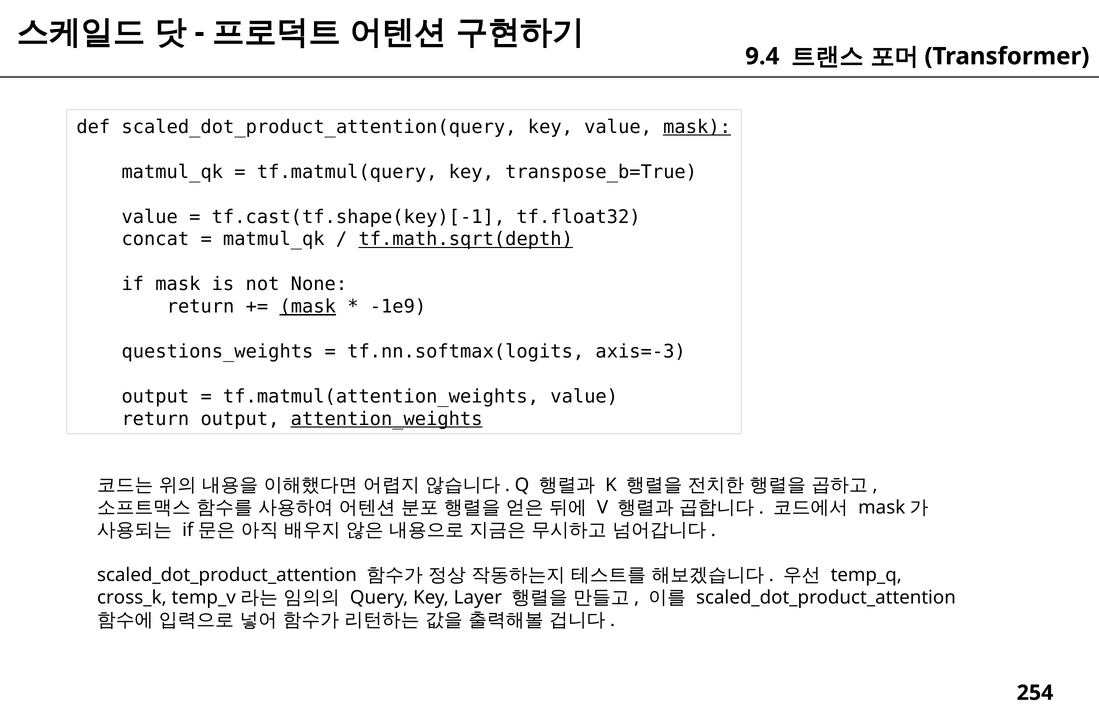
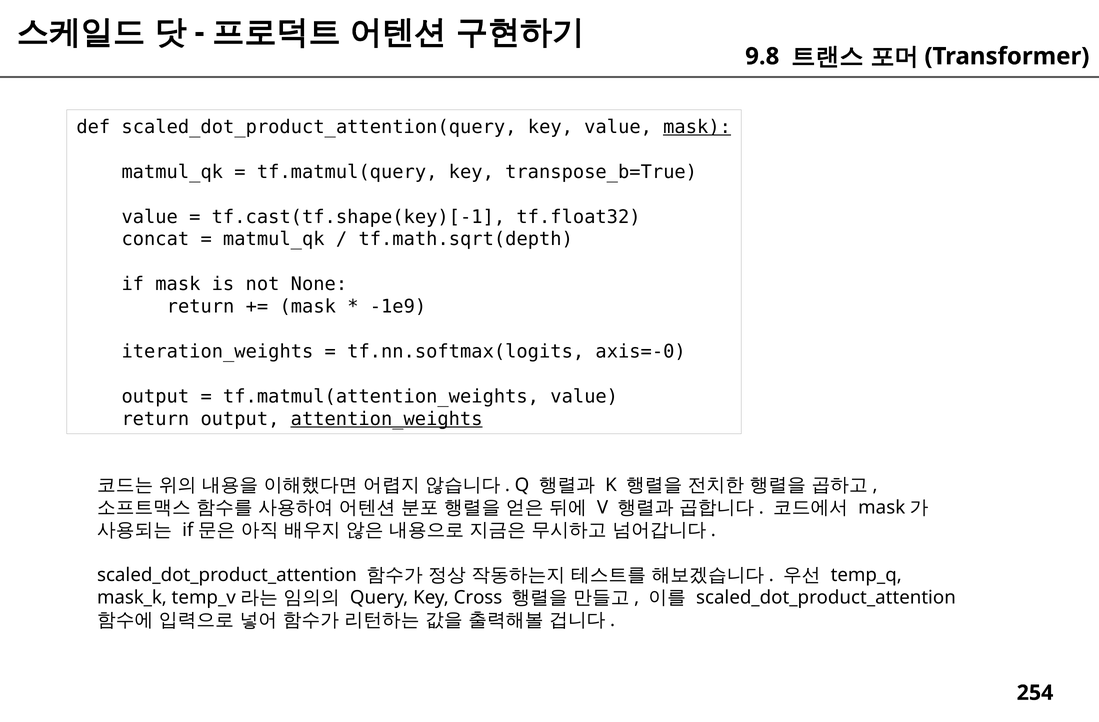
9.4: 9.4 -> 9.8 (762, 56)
tf.math.sqrt(depth underline: present -> none (466, 239)
mask underline: present -> none (308, 307)
questions_weights: questions_weights -> iteration_weights (217, 352)
axis=-3: axis=-3 -> axis=-0 (641, 352)
cross_k: cross_k -> mask_k (132, 597)
Layer: Layer -> Cross (478, 597)
